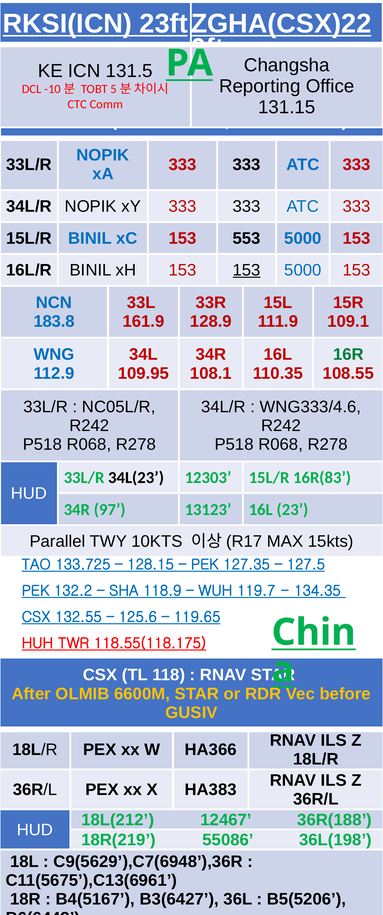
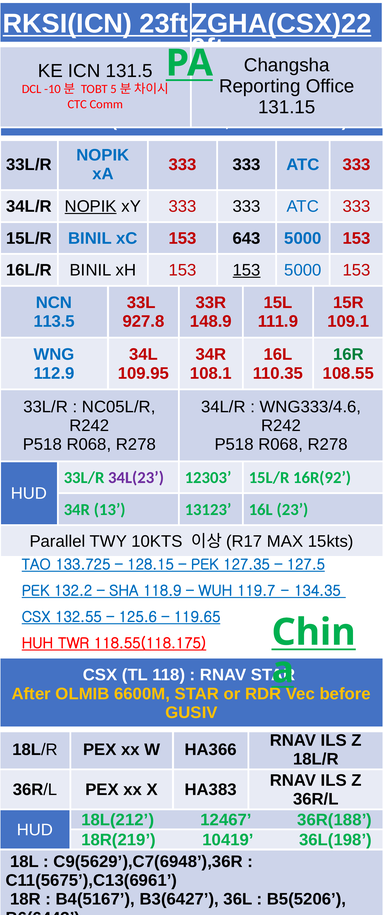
NOPIK underline: none -> present (91, 207)
553: 553 -> 643 (247, 239)
183.8: 183.8 -> 113.5 (54, 322)
161.9: 161.9 -> 927.8 (143, 322)
128.9: 128.9 -> 148.9 (211, 322)
34L(23 colour: black -> purple (136, 478)
16R(83: 16R(83 -> 16R(92 (322, 478)
97: 97 -> 13 (110, 510)
55086: 55086 -> 10419 (228, 841)
